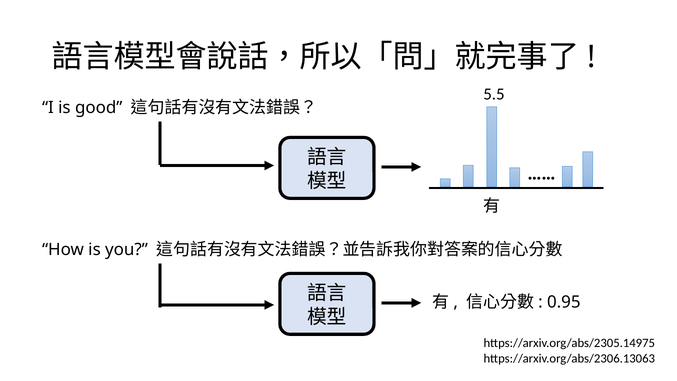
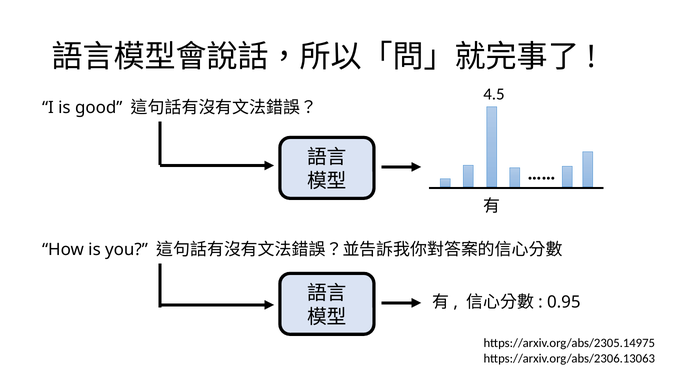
5.5: 5.5 -> 4.5 (494, 94)
